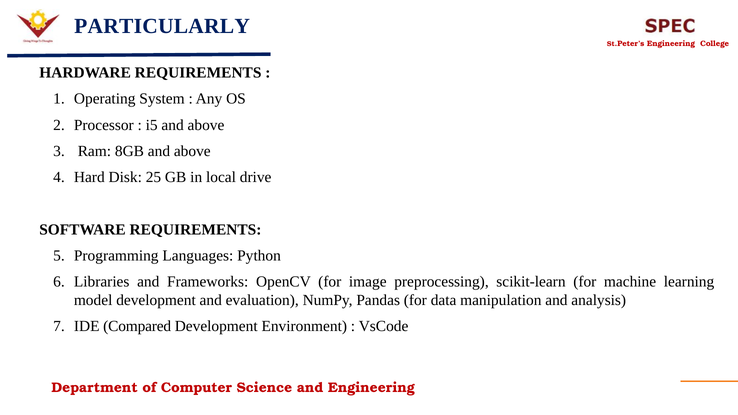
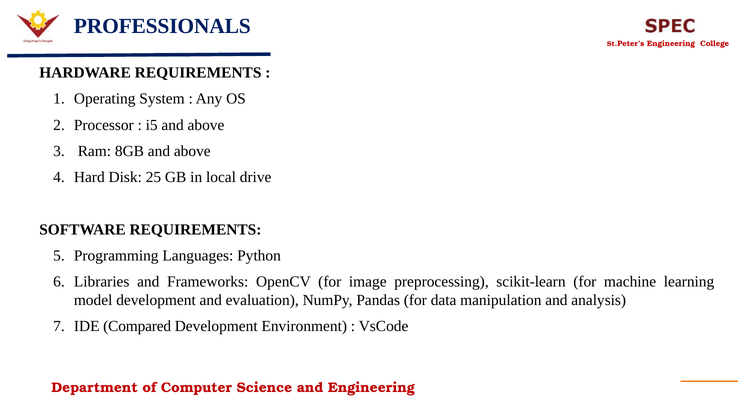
PARTICULARLY: PARTICULARLY -> PROFESSIONALS (162, 26)
